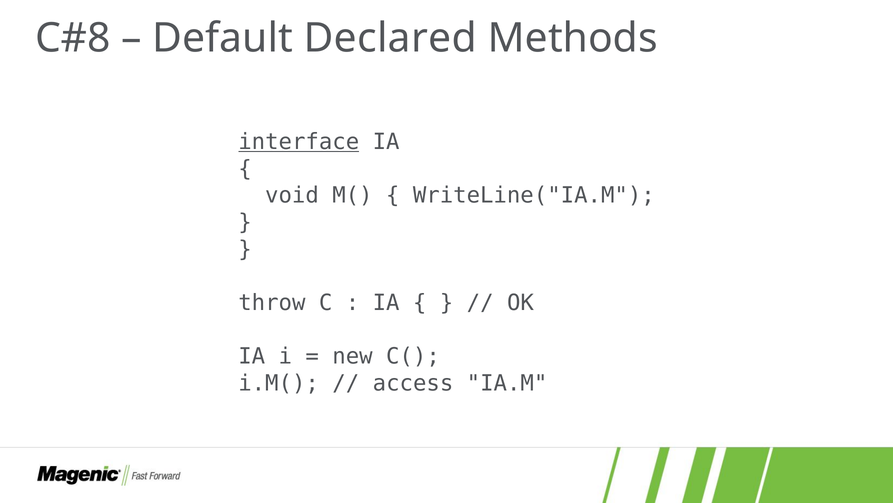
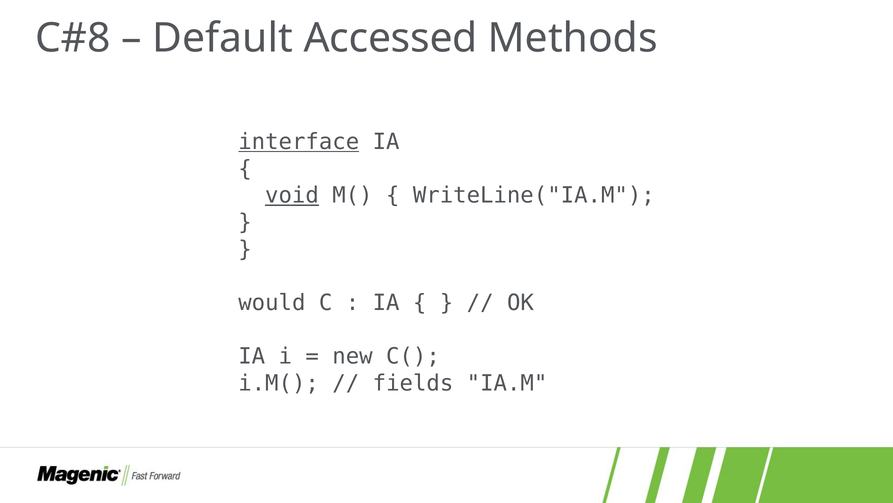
Declared: Declared -> Accessed (391, 38)
void underline: none -> present (292, 195)
throw: throw -> would (272, 302)
access: access -> fields (413, 383)
